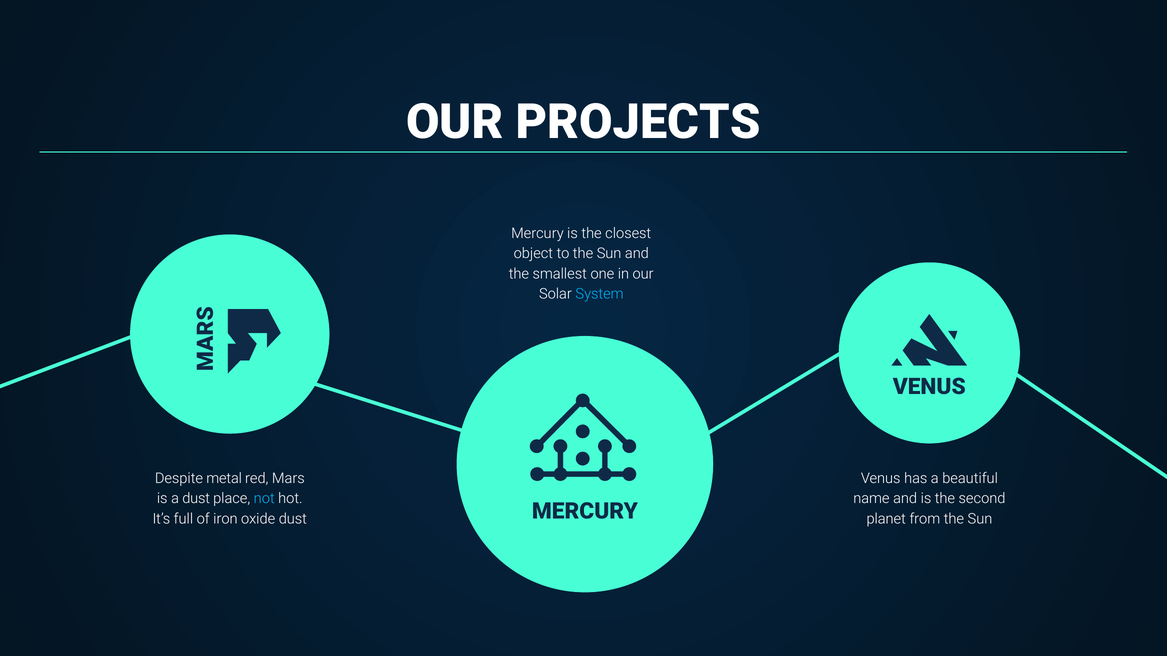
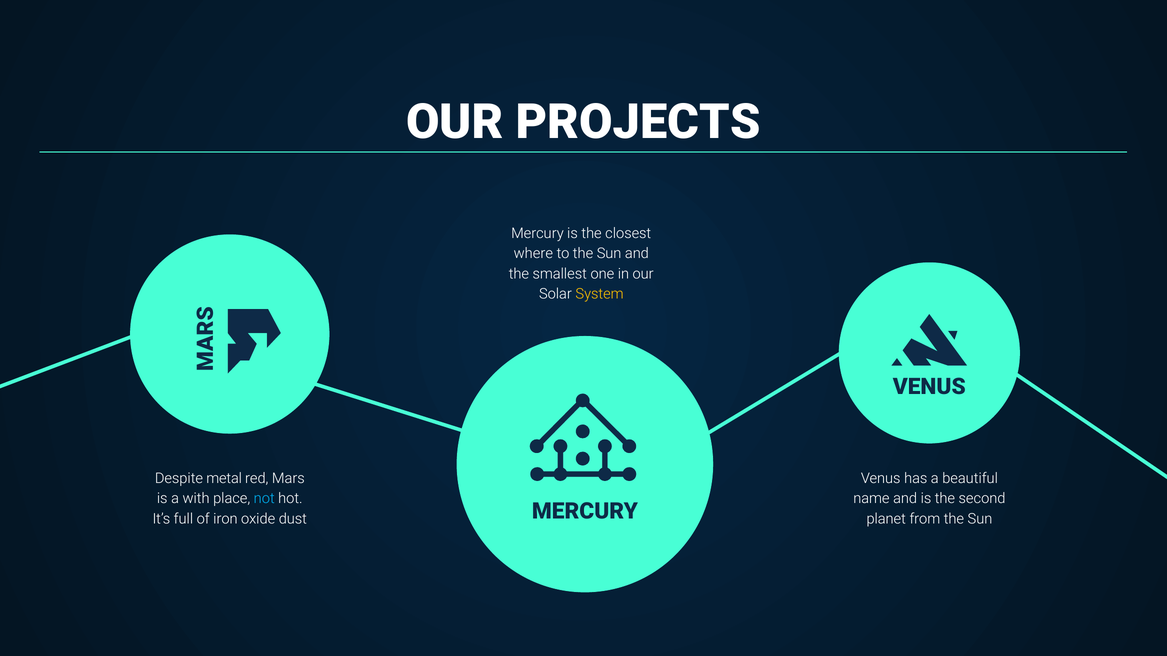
object: object -> where (533, 254)
System colour: light blue -> yellow (600, 294)
a dust: dust -> with (196, 499)
